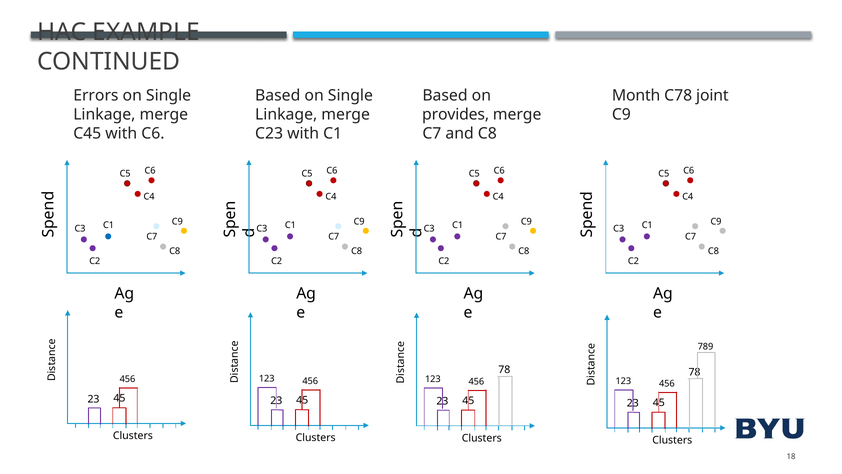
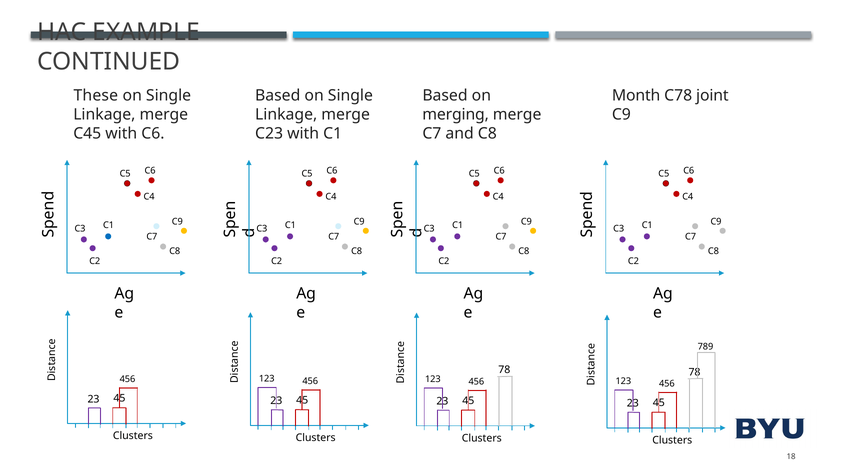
Errors: Errors -> These (96, 95)
provides: provides -> merging (456, 114)
